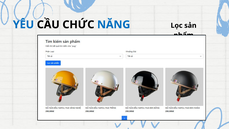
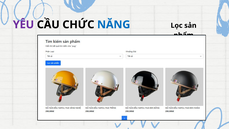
YÊU colour: blue -> purple (23, 25)
